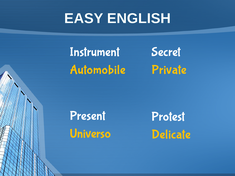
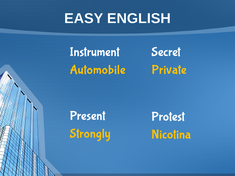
Universo: Universo -> Strongly (90, 133)
Delicate: Delicate -> Nicotina (171, 134)
